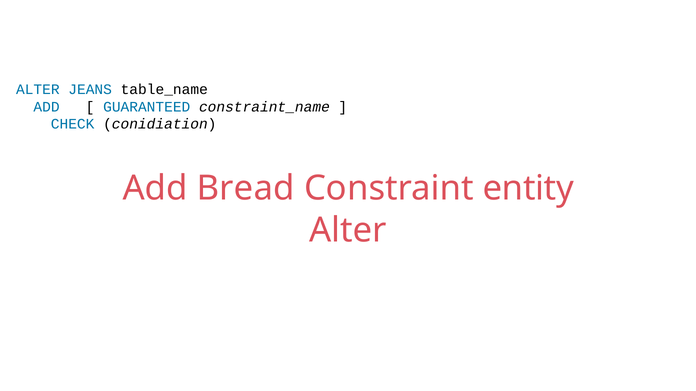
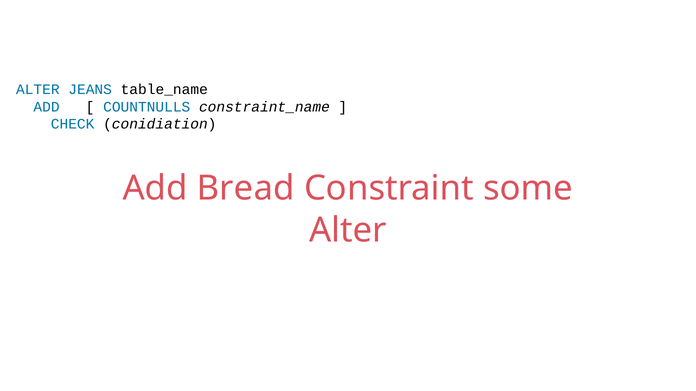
GUARANTEED: GUARANTEED -> COUNTNULLS (147, 107)
entity: entity -> some (528, 189)
